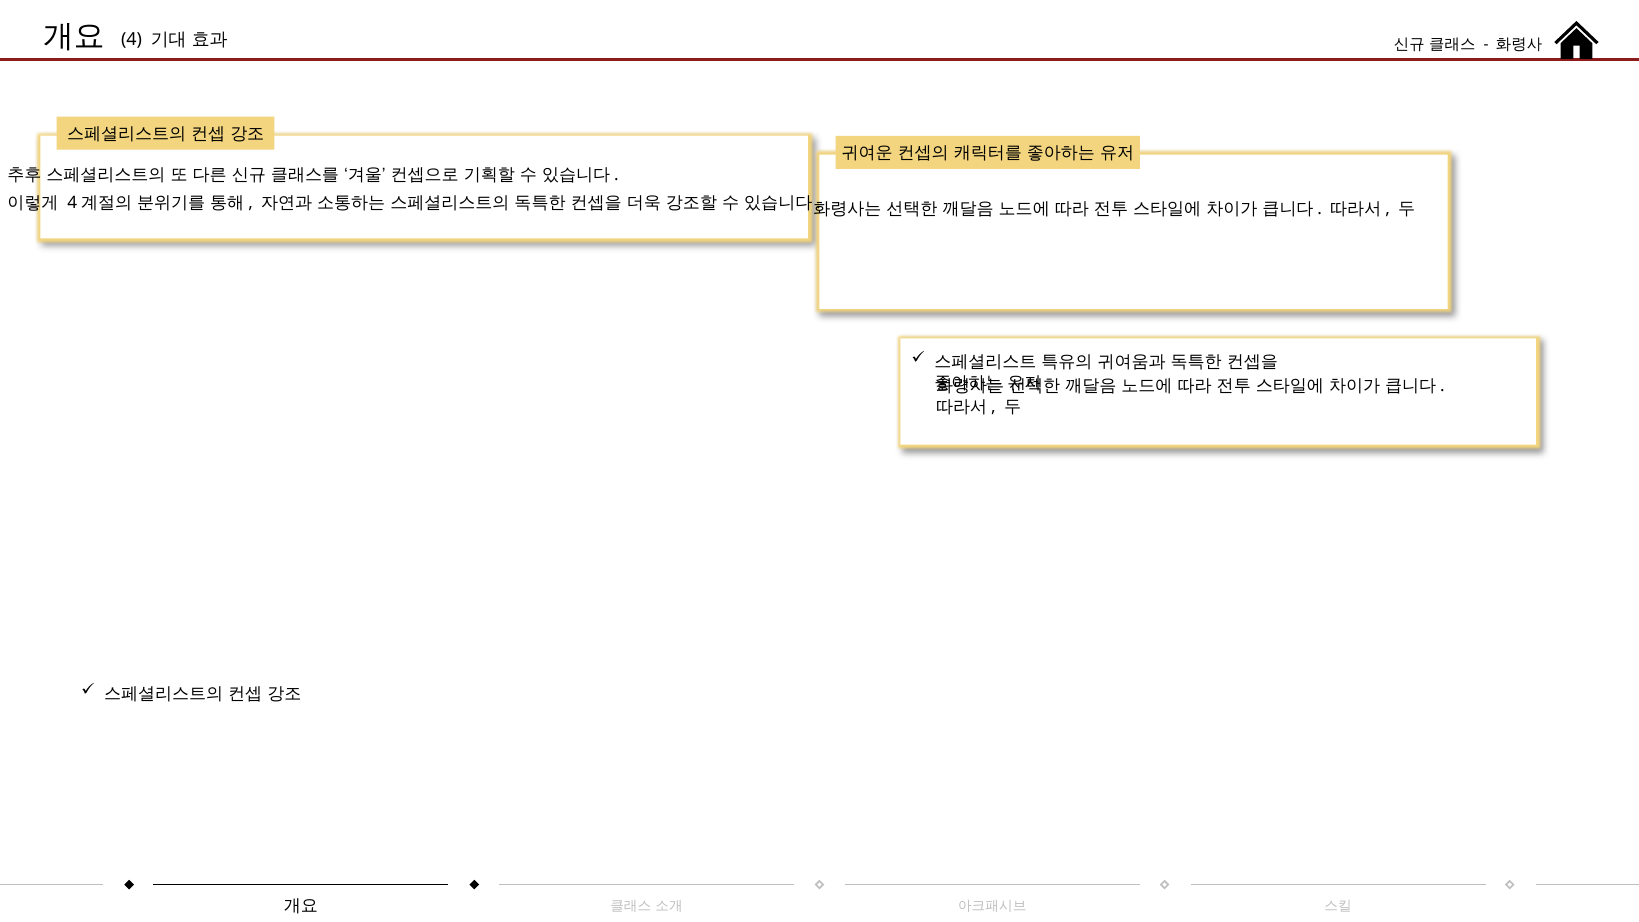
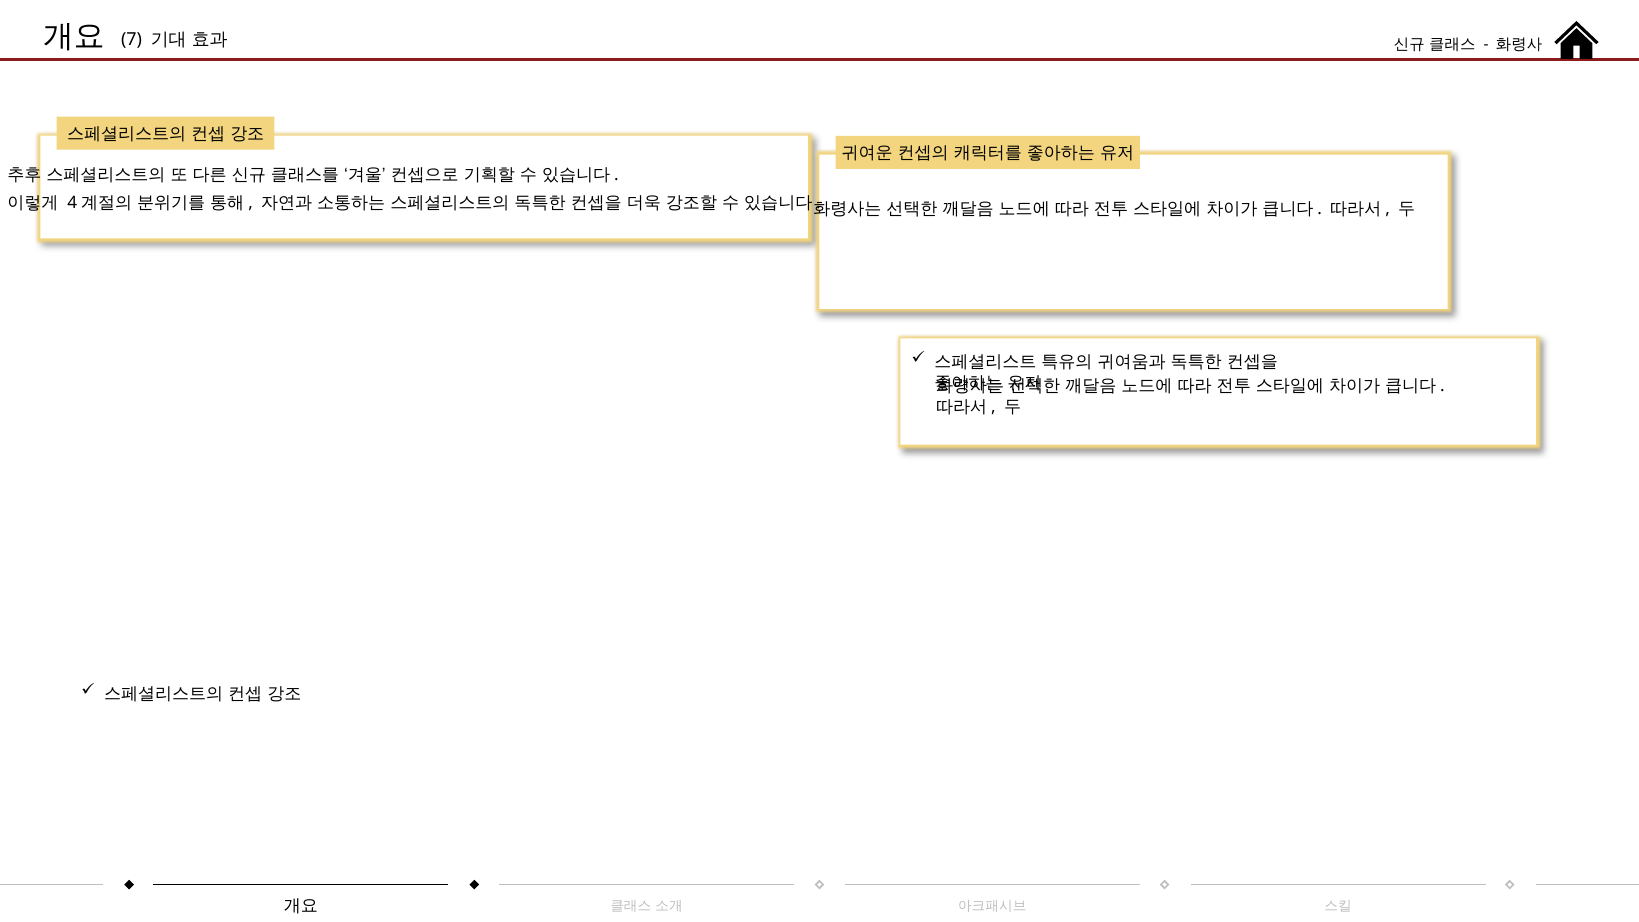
4: 4 -> 7 (132, 39)
